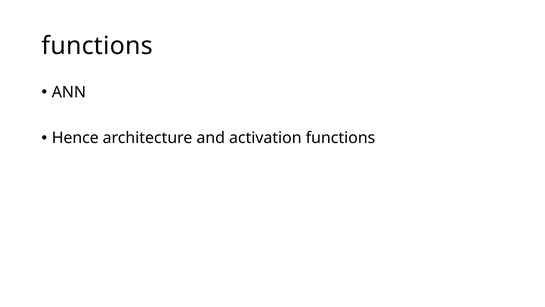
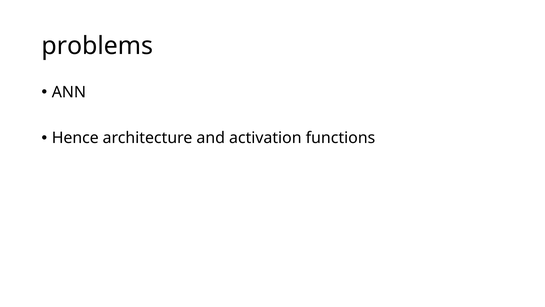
functions: functions -> problems (97, 46)
